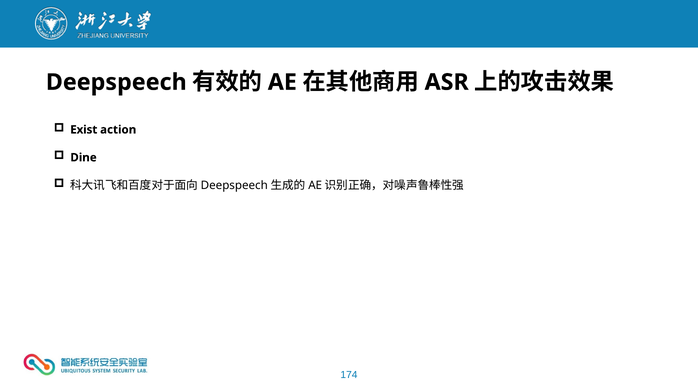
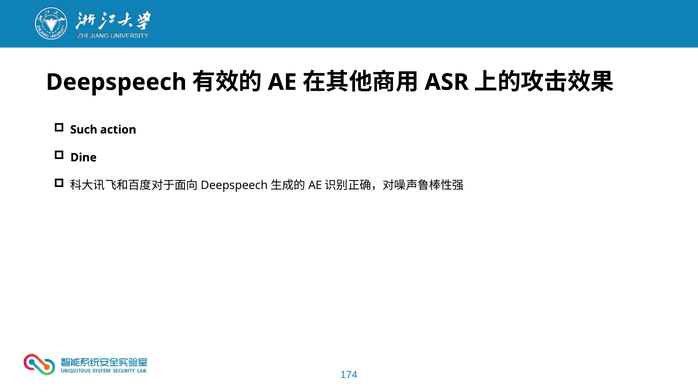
Exist: Exist -> Such (84, 130)
